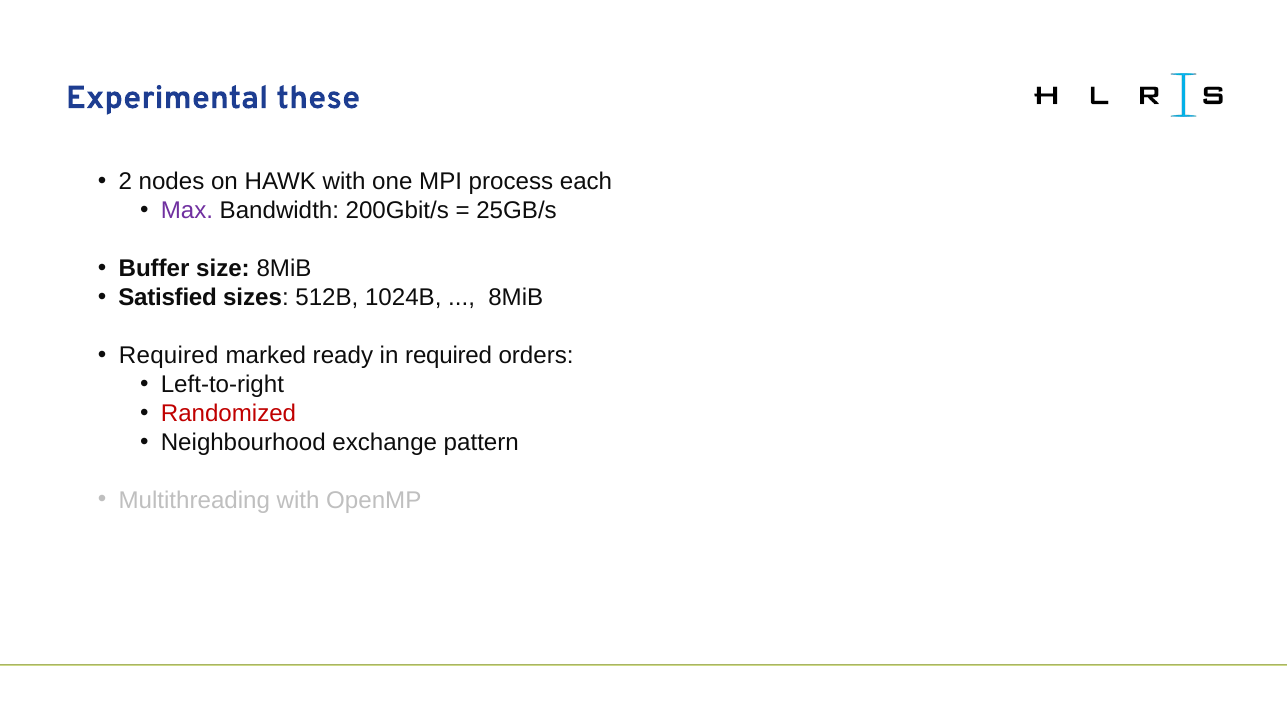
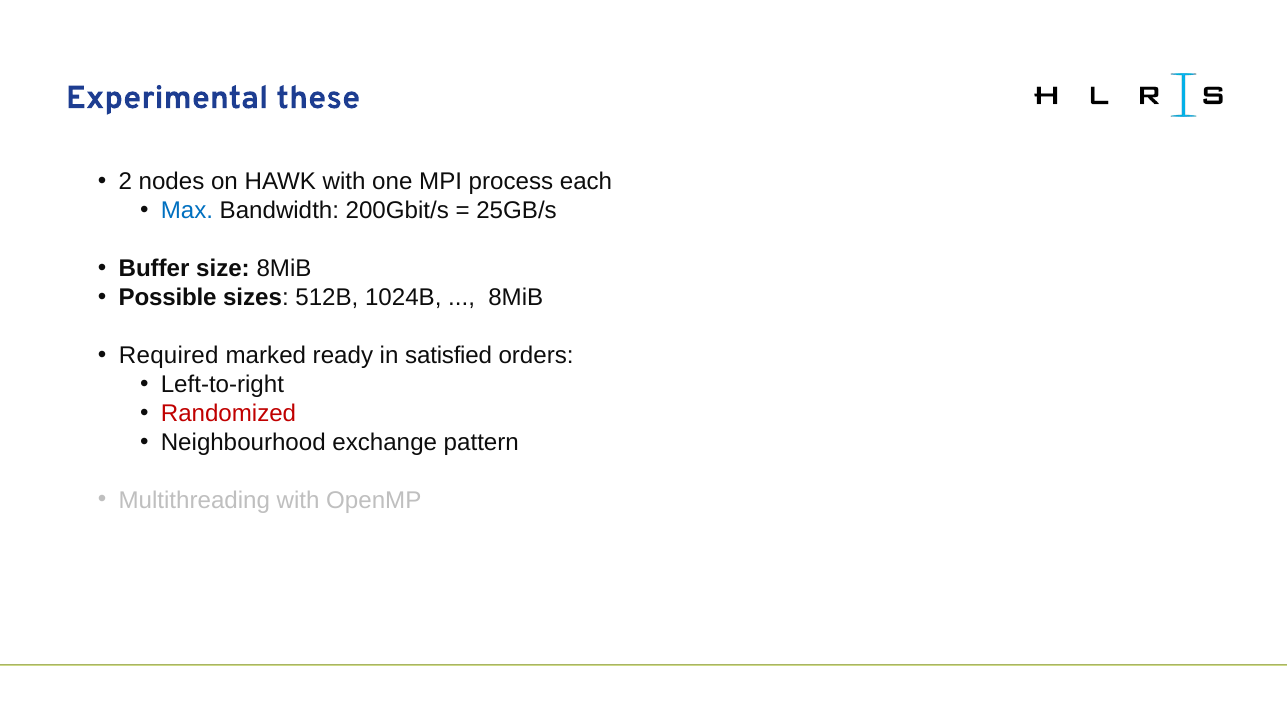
Max colour: purple -> blue (187, 211)
Satisfied: Satisfied -> Possible (168, 298)
in required: required -> satisfied (449, 355)
